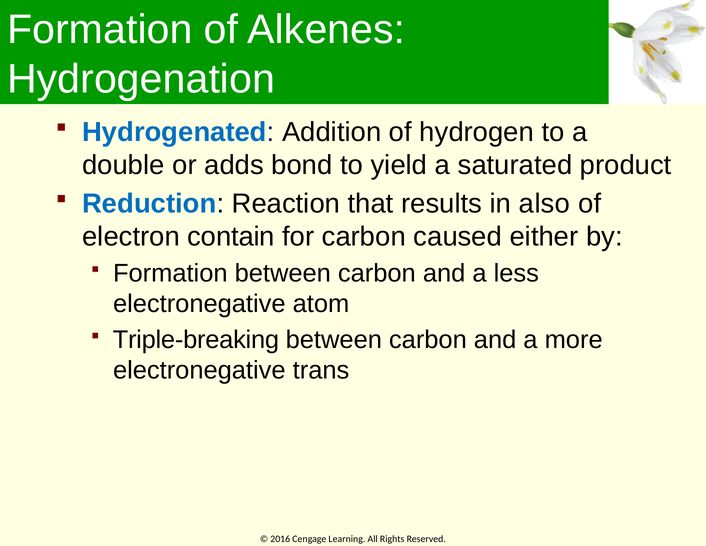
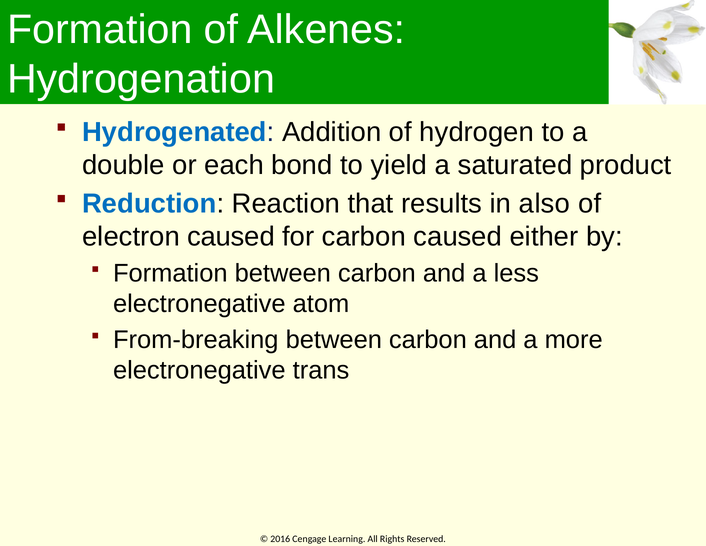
adds: adds -> each (234, 165)
electron contain: contain -> caused (231, 236)
Triple-breaking: Triple-breaking -> From-breaking (196, 339)
